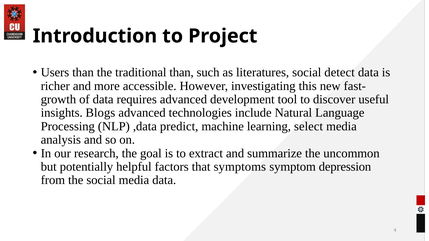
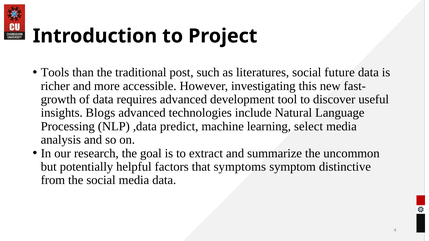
Users: Users -> Tools (55, 73)
traditional than: than -> post (182, 73)
detect: detect -> future (340, 73)
depression: depression -> distinctive (345, 167)
